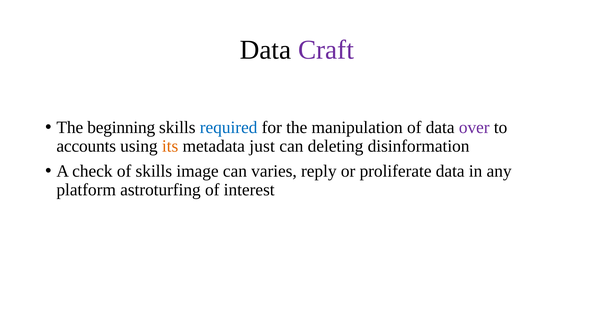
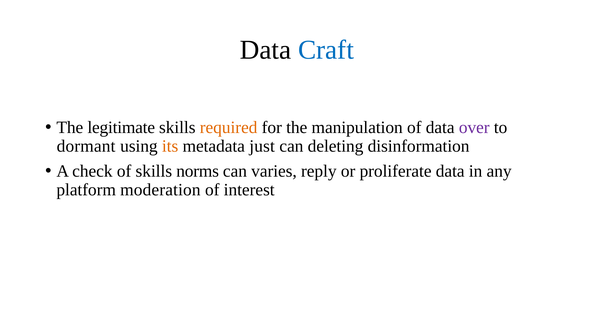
Craft colour: purple -> blue (326, 50)
beginning: beginning -> legitimate (121, 127)
required colour: blue -> orange (229, 127)
accounts: accounts -> dormant (86, 146)
image: image -> norms (198, 171)
astroturfing: astroturfing -> moderation (160, 190)
